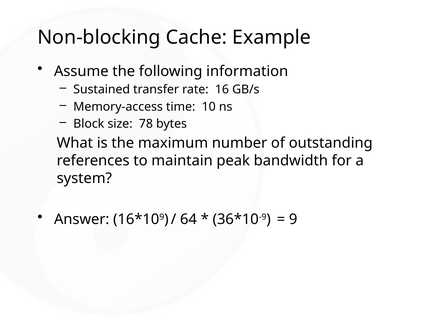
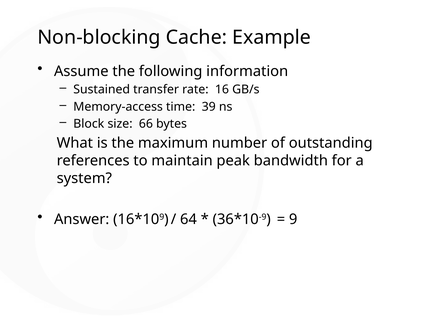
10: 10 -> 39 (209, 107)
78: 78 -> 66 (146, 124)
